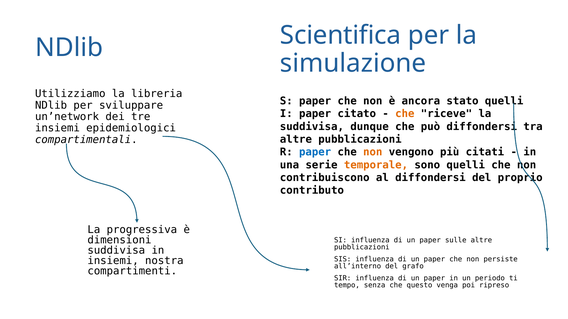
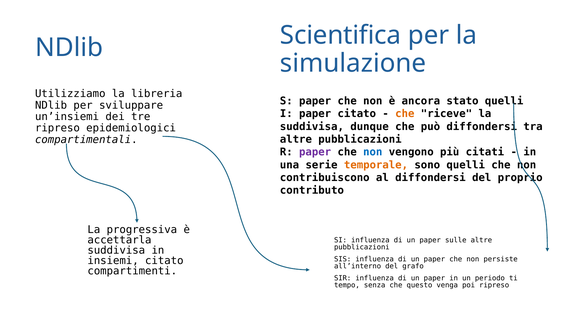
un’network: un’network -> un’insiemi (67, 117)
insiemi: insiemi -> ripreso (57, 128)
paper colour: blue -> purple (315, 152)
non colour: orange -> blue (373, 152)
dimensioni: dimensioni -> accettarla (119, 240)
insiemi nostra: nostra -> citato (164, 261)
